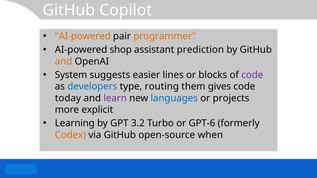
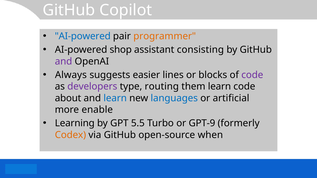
AI-powered colour: orange -> blue (83, 36)
prediction: prediction -> consisting (200, 50)
and colour: orange -> purple (64, 61)
System: System -> Always (71, 75)
developers colour: blue -> purple (92, 87)
them gives: gives -> learn (219, 87)
today: today -> about (68, 98)
learn colour: purple -> blue (115, 98)
projects: projects -> artificial (231, 98)
explicit: explicit -> enable (97, 110)
3.2: 3.2 -> 5.5 (138, 123)
GPT-6: GPT-6 -> GPT-9 (202, 123)
